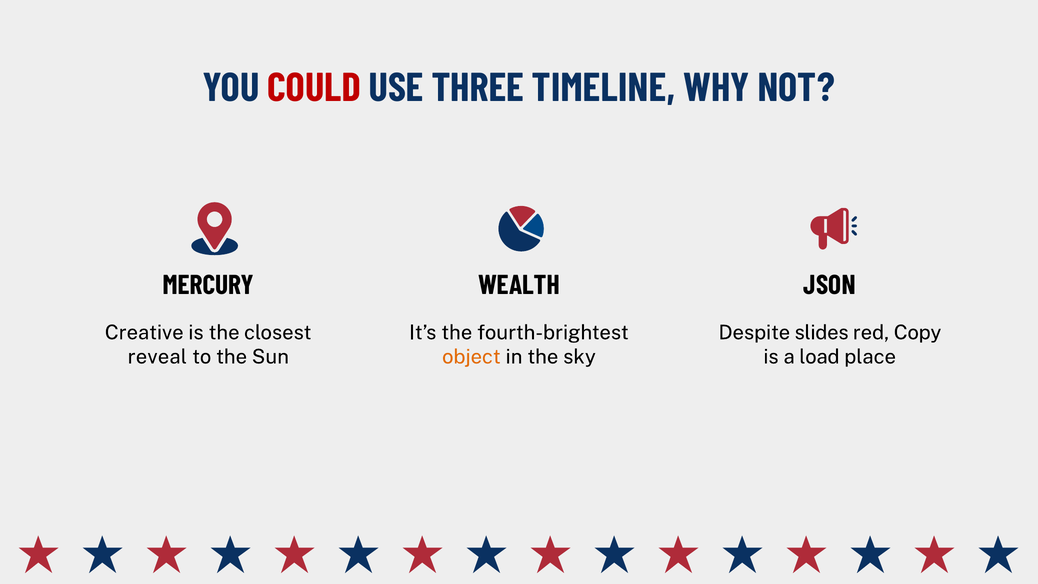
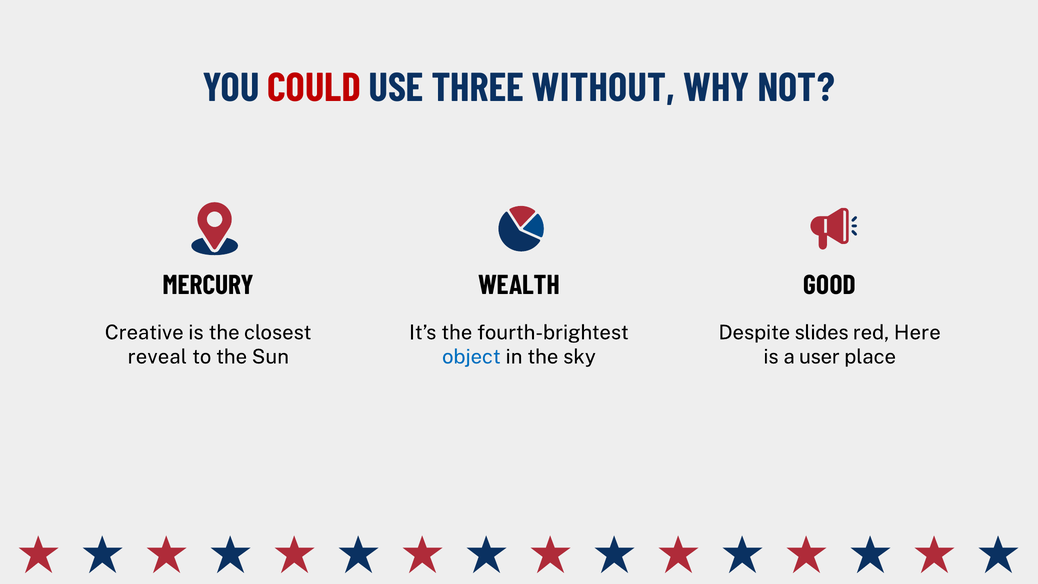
TIMELINE: TIMELINE -> WITHOUT (603, 88)
JSON: JSON -> GOOD (830, 285)
Copy: Copy -> Here (917, 333)
object colour: orange -> blue (471, 357)
load: load -> user (819, 357)
